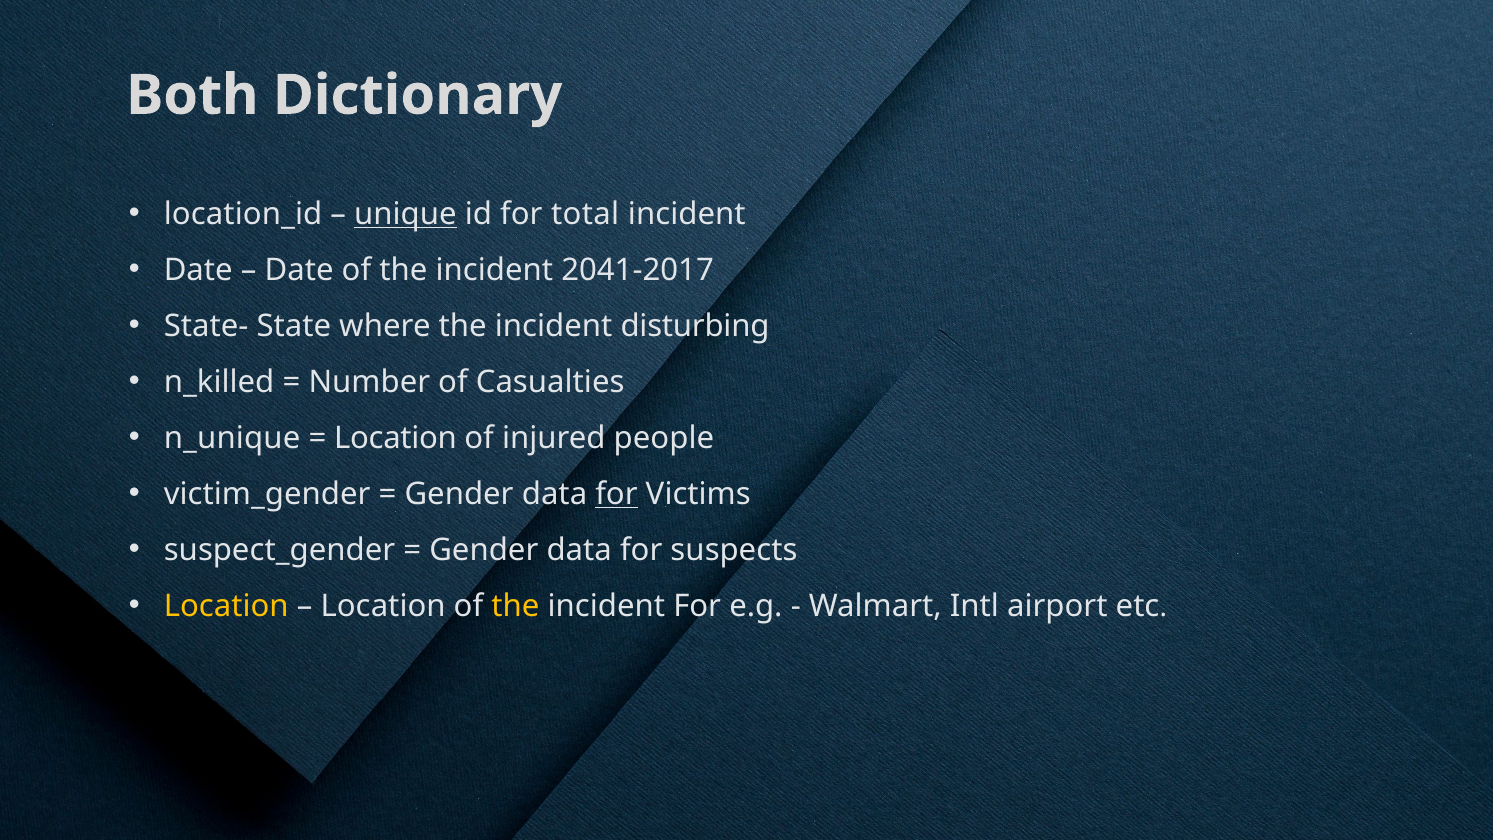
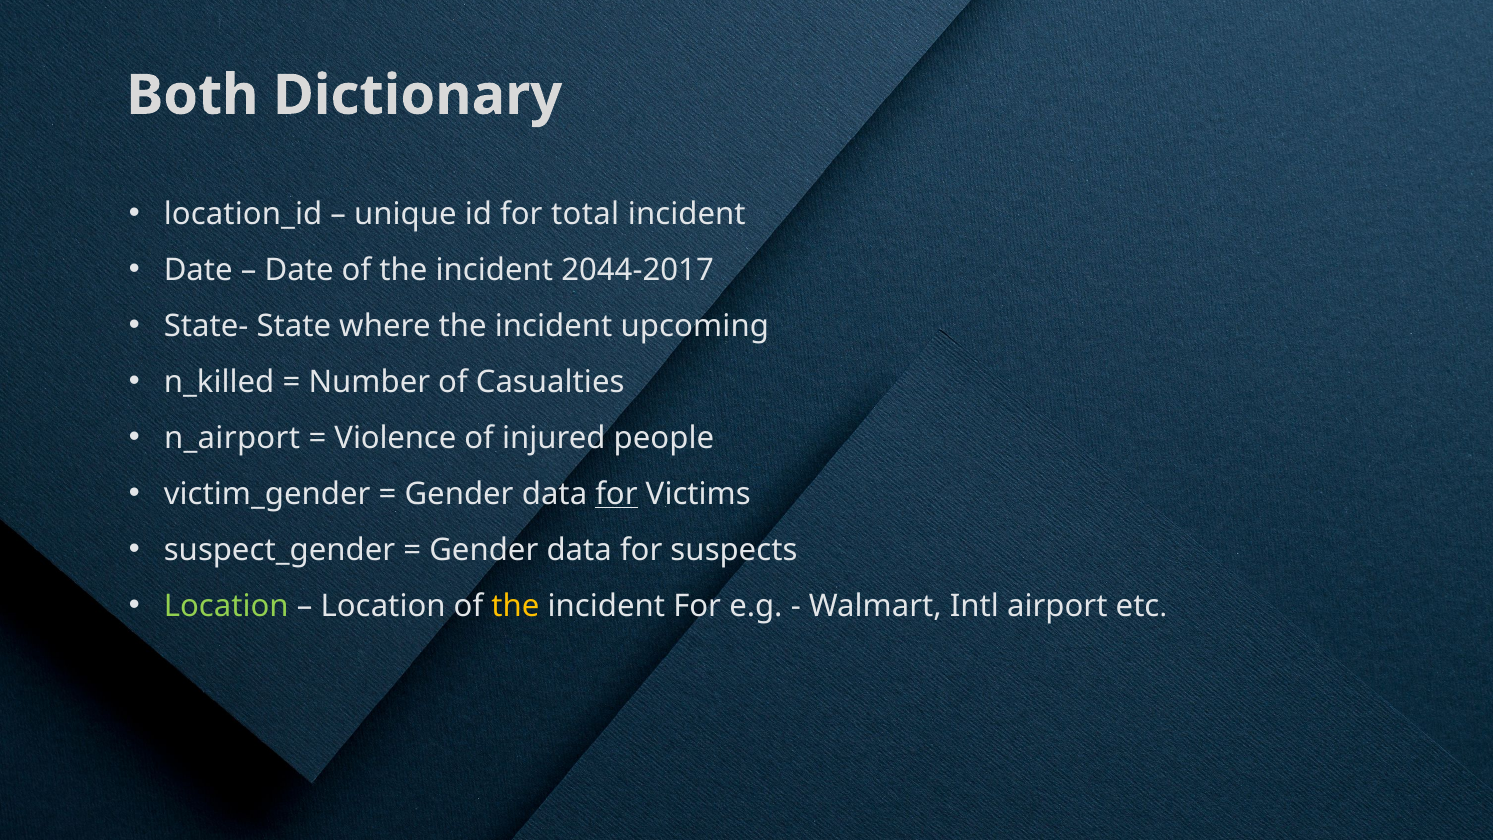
unique underline: present -> none (405, 214)
2041-2017: 2041-2017 -> 2044-2017 (638, 270)
disturbing: disturbing -> upcoming (695, 326)
n_unique: n_unique -> n_airport (232, 438)
Location: Location -> Violence (395, 438)
Location colour: yellow -> light green (226, 606)
